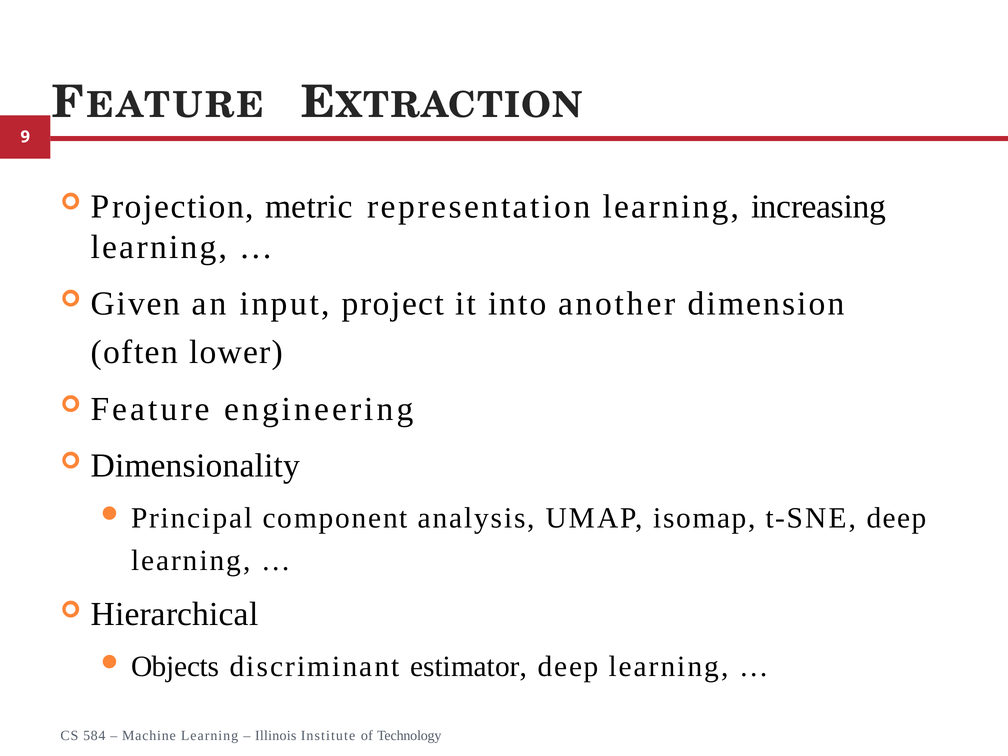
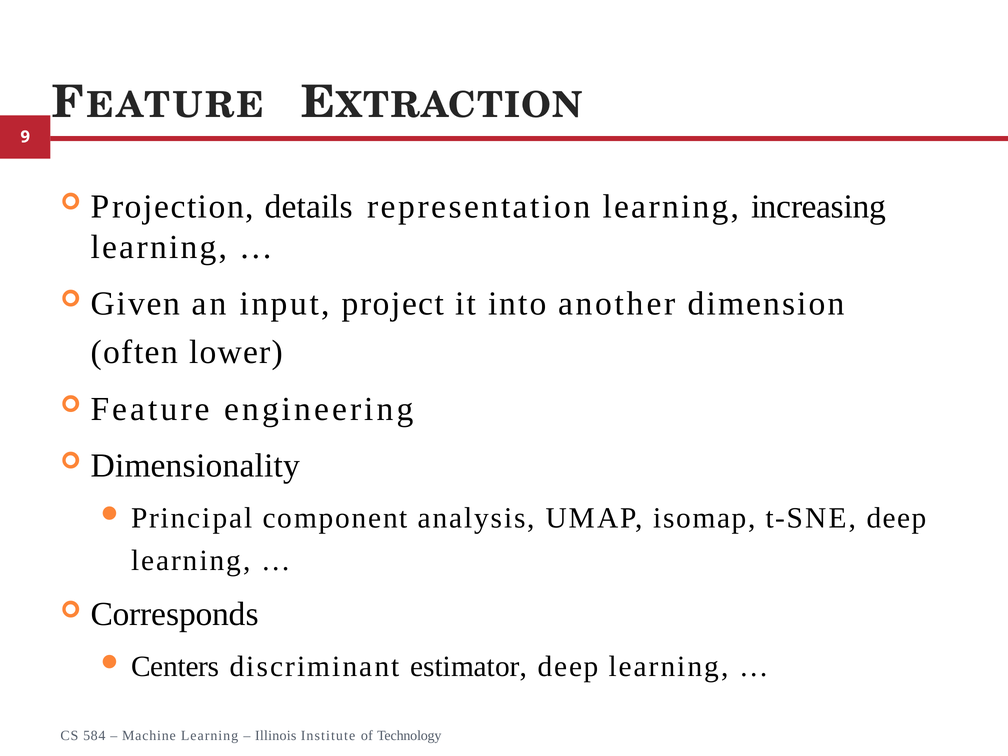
metric: metric -> details (309, 207)
Hierarchical: Hierarchical -> Corresponds (175, 614)
Objects: Objects -> Centers (175, 667)
